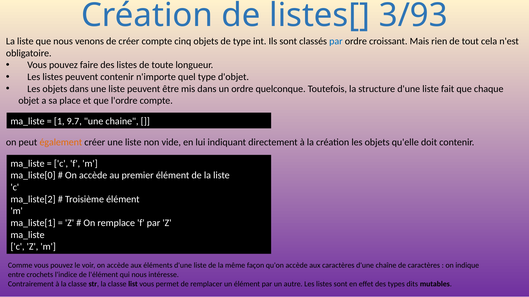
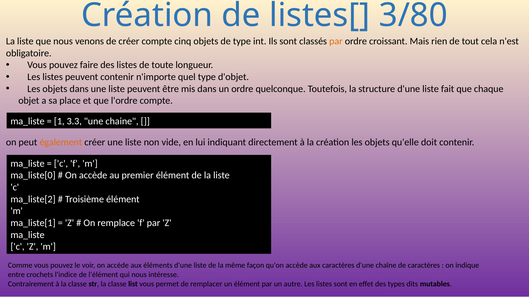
3/93: 3/93 -> 3/80 (413, 15)
par colour: blue -> orange (336, 41)
9.7: 9.7 -> 3.3 (74, 121)
